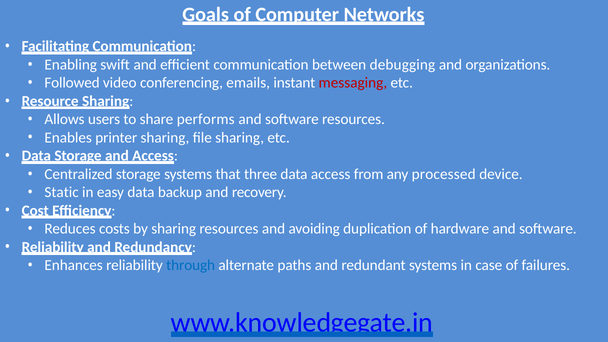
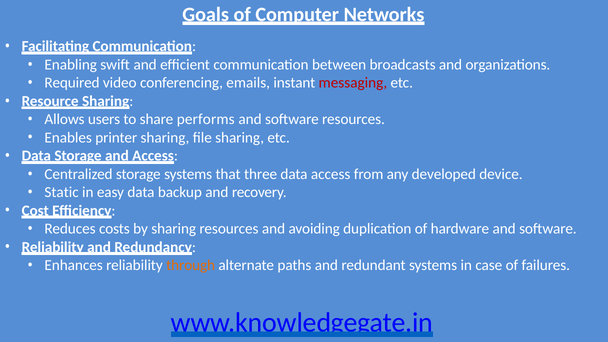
debugging: debugging -> broadcasts (403, 65)
Followed: Followed -> Required (72, 83)
processed: processed -> developed (444, 174)
through colour: blue -> orange (191, 265)
